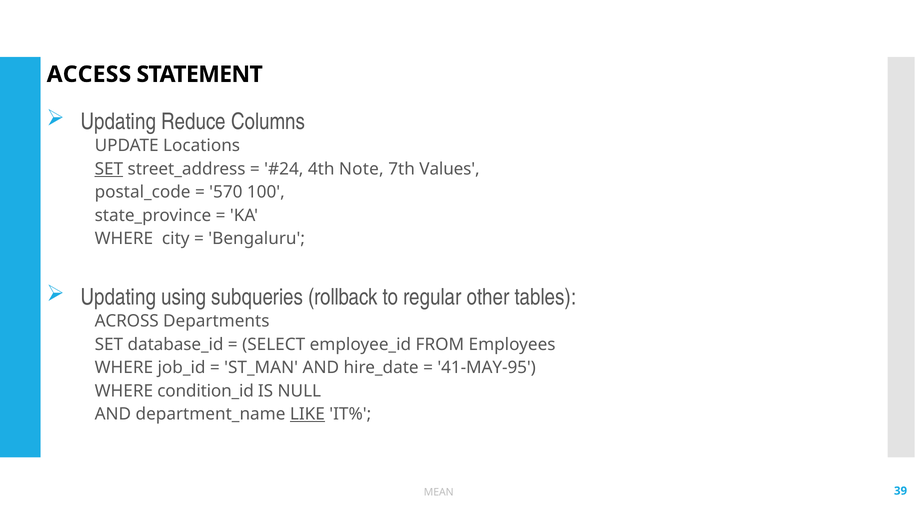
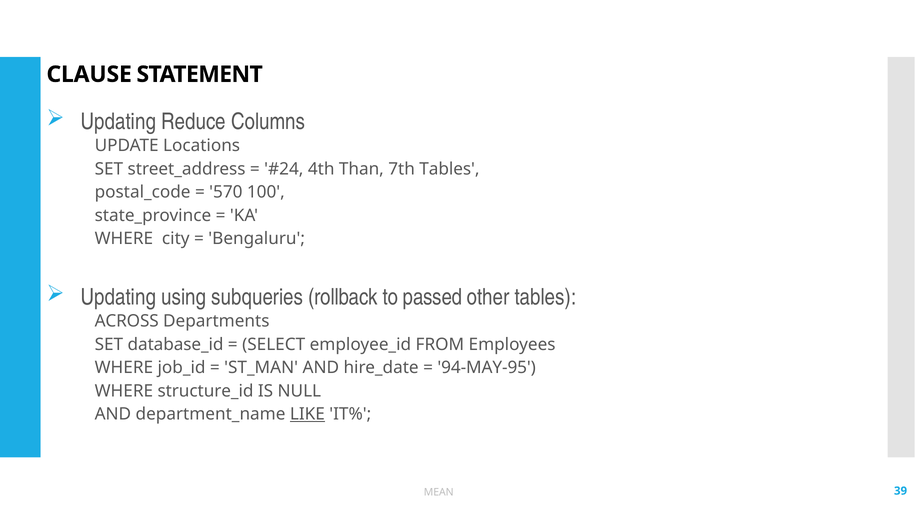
ACCESS: ACCESS -> CLAUSE (89, 74)
SET underline: present -> none (109, 169)
Note: Note -> Than (361, 169)
7th Values: Values -> Tables (449, 169)
regular: regular -> passed (433, 297)
41-MAY-95: 41-MAY-95 -> 94-MAY-95 (487, 368)
condition_id: condition_id -> structure_id (206, 391)
